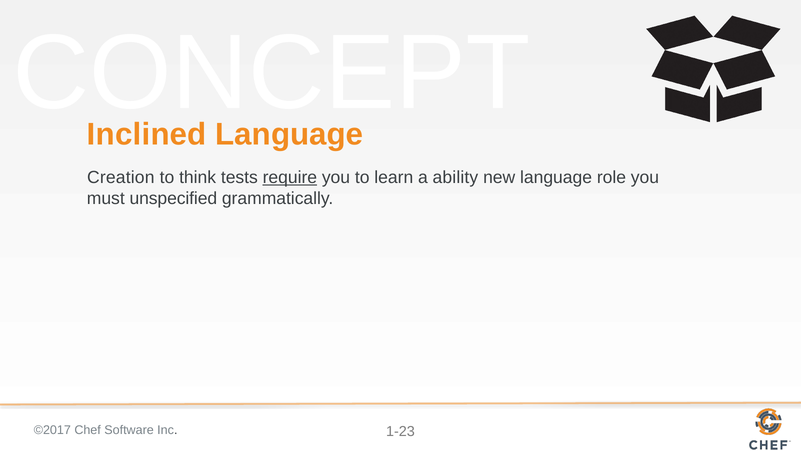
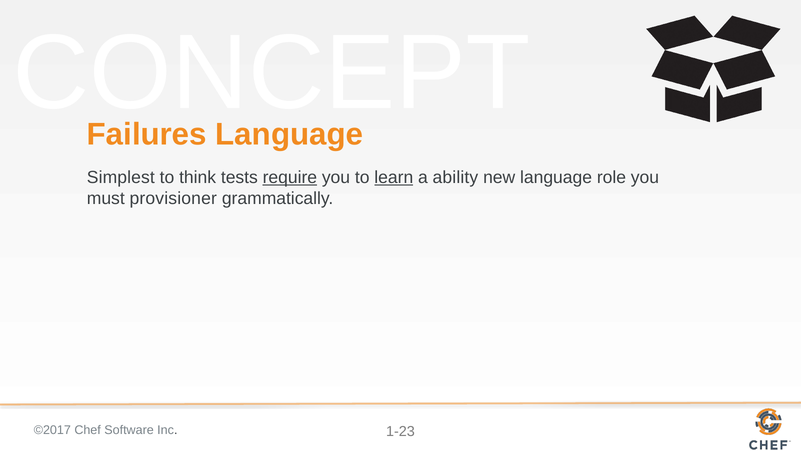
Inclined: Inclined -> Failures (147, 134)
Creation: Creation -> Simplest (121, 177)
learn underline: none -> present (394, 177)
unspecified: unspecified -> provisioner (173, 198)
